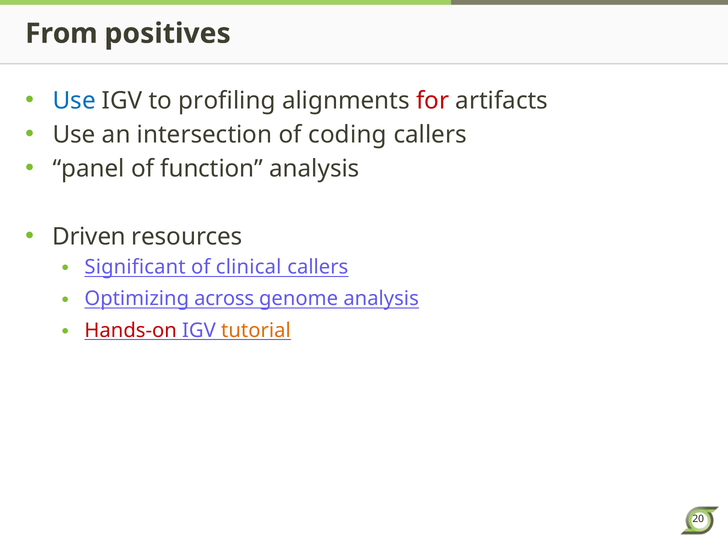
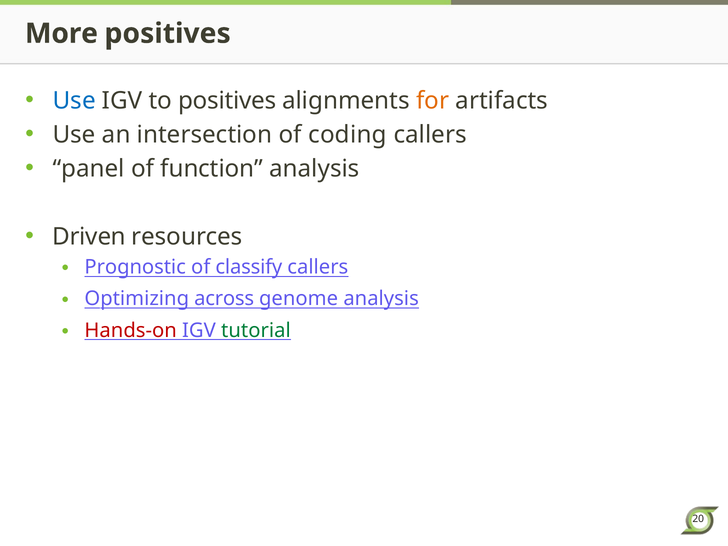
From: From -> More (61, 34)
to profiling: profiling -> positives (227, 101)
for colour: red -> orange (433, 101)
Significant: Significant -> Prognostic (135, 267)
clinical: clinical -> classify (249, 267)
tutorial colour: orange -> green (256, 330)
